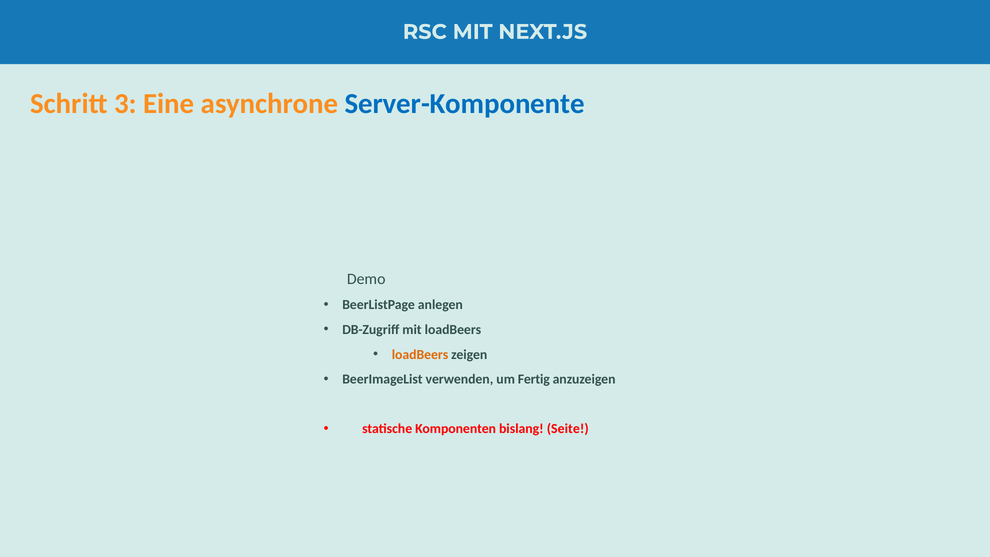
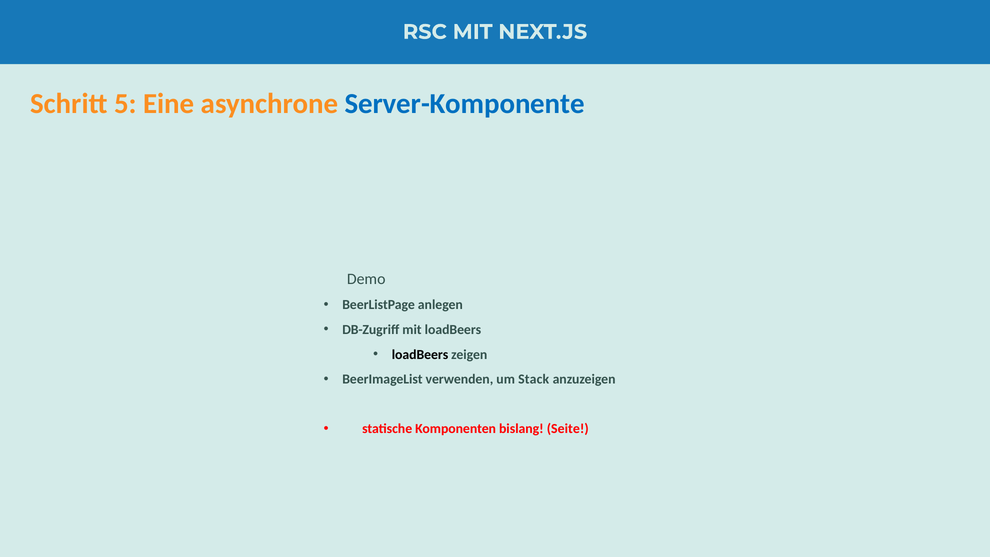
3: 3 -> 5 (125, 104)
loadBeers colour: orange -> black (420, 354)
Fertig: Fertig -> Stack (534, 379)
